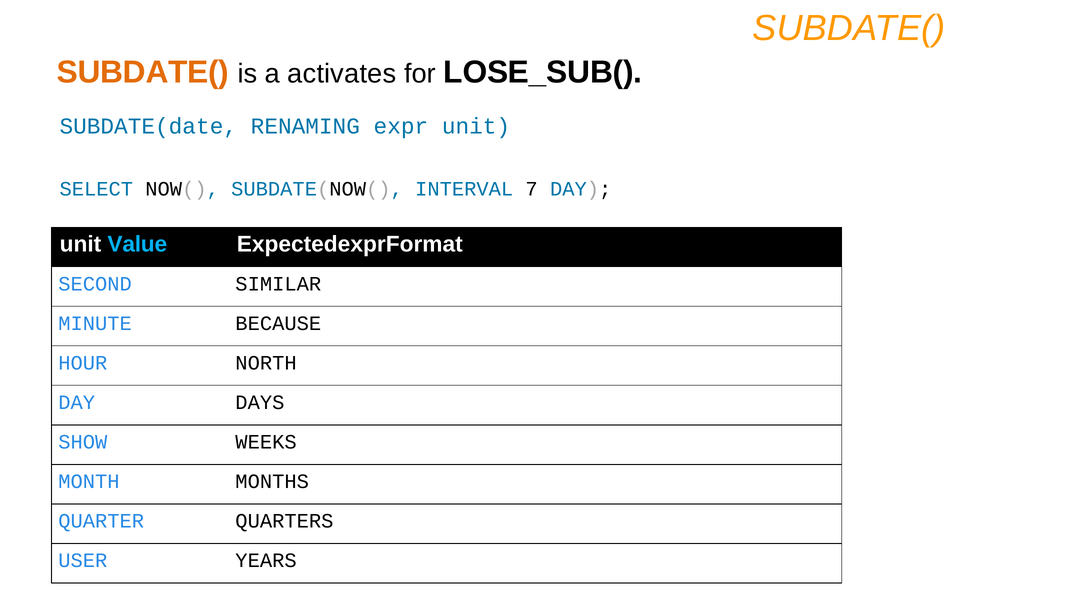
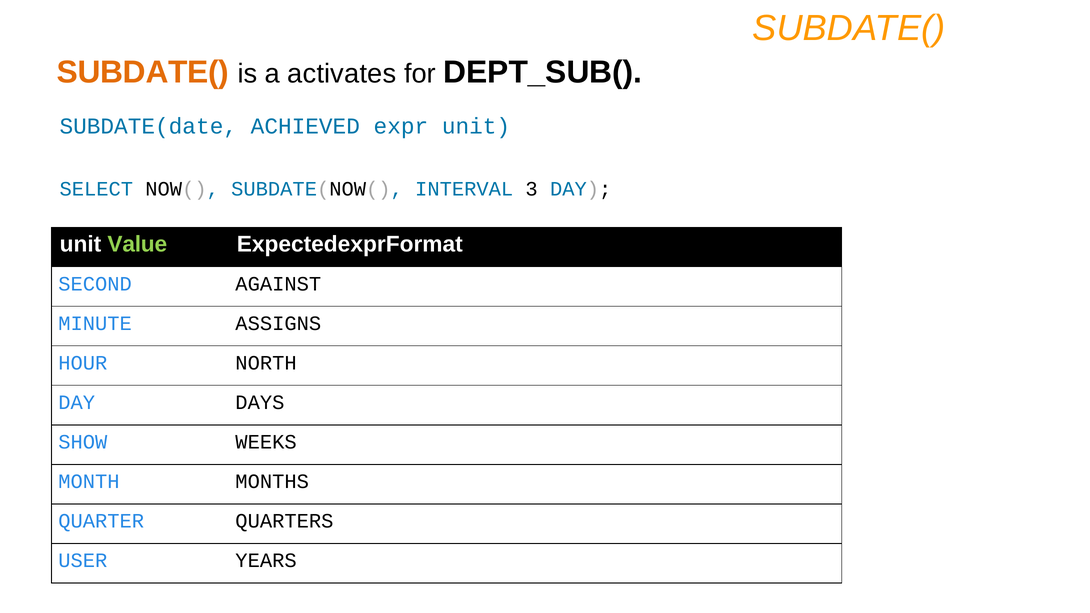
LOSE_SUB(: LOSE_SUB( -> DEPT_SUB( (543, 72)
RENAMING: RENAMING -> ACHIEVED (305, 126)
7: 7 -> 3 (532, 189)
Value colour: light blue -> light green (137, 245)
SIMILAR: SIMILAR -> AGAINST (278, 284)
BECAUSE: BECAUSE -> ASSIGNS (278, 323)
